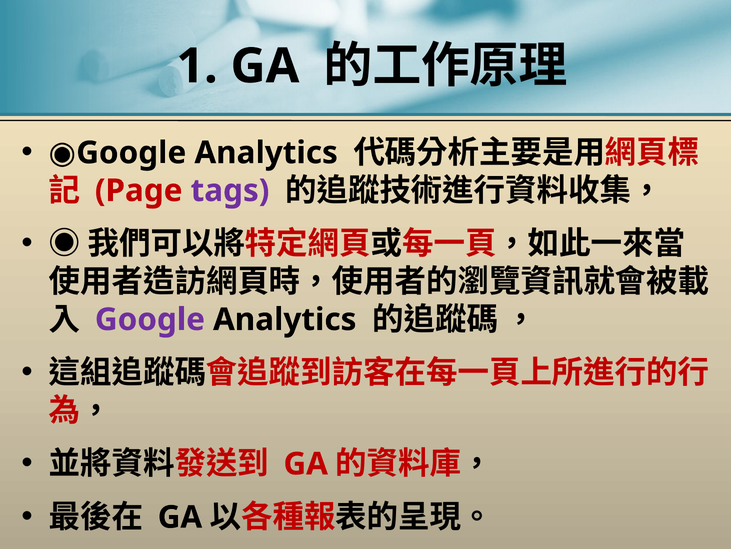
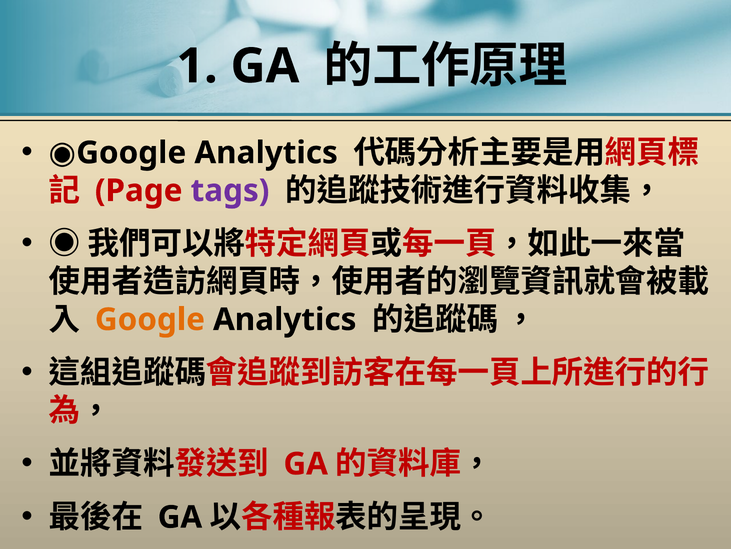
Google colour: purple -> orange (150, 319)
